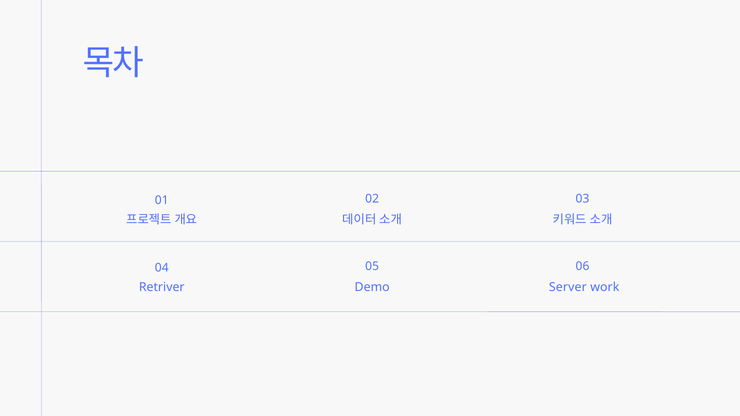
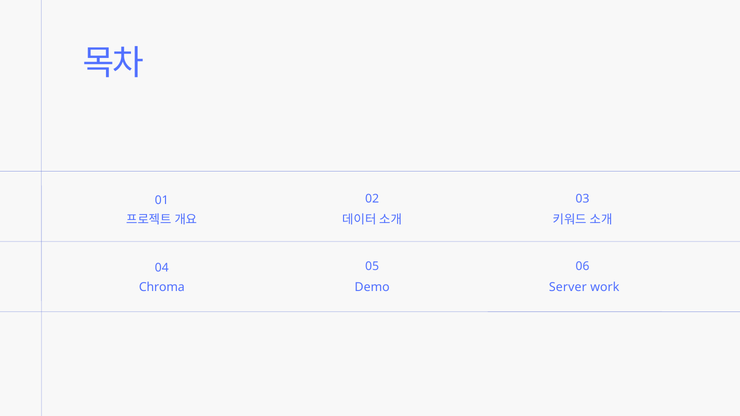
Retriver: Retriver -> Chroma (162, 287)
